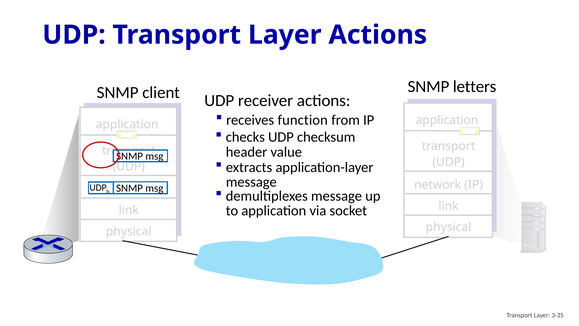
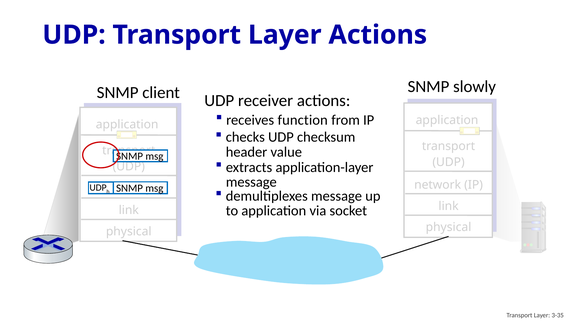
letters: letters -> slowly (475, 86)
